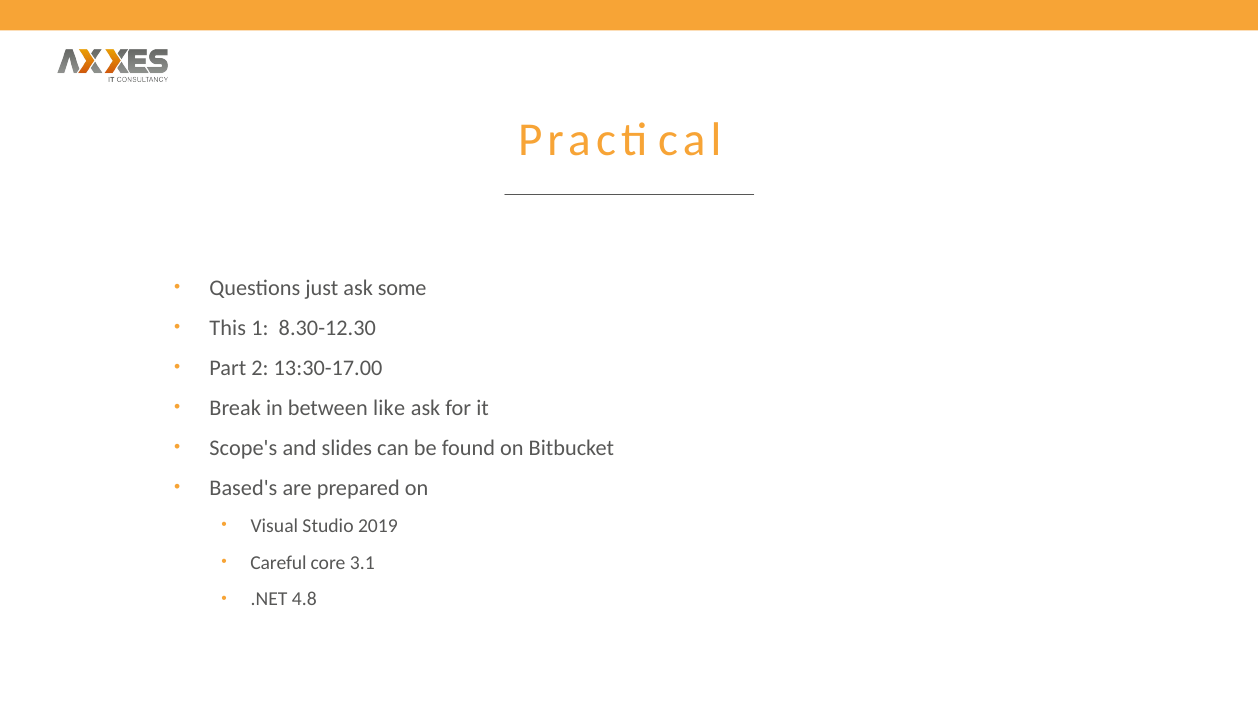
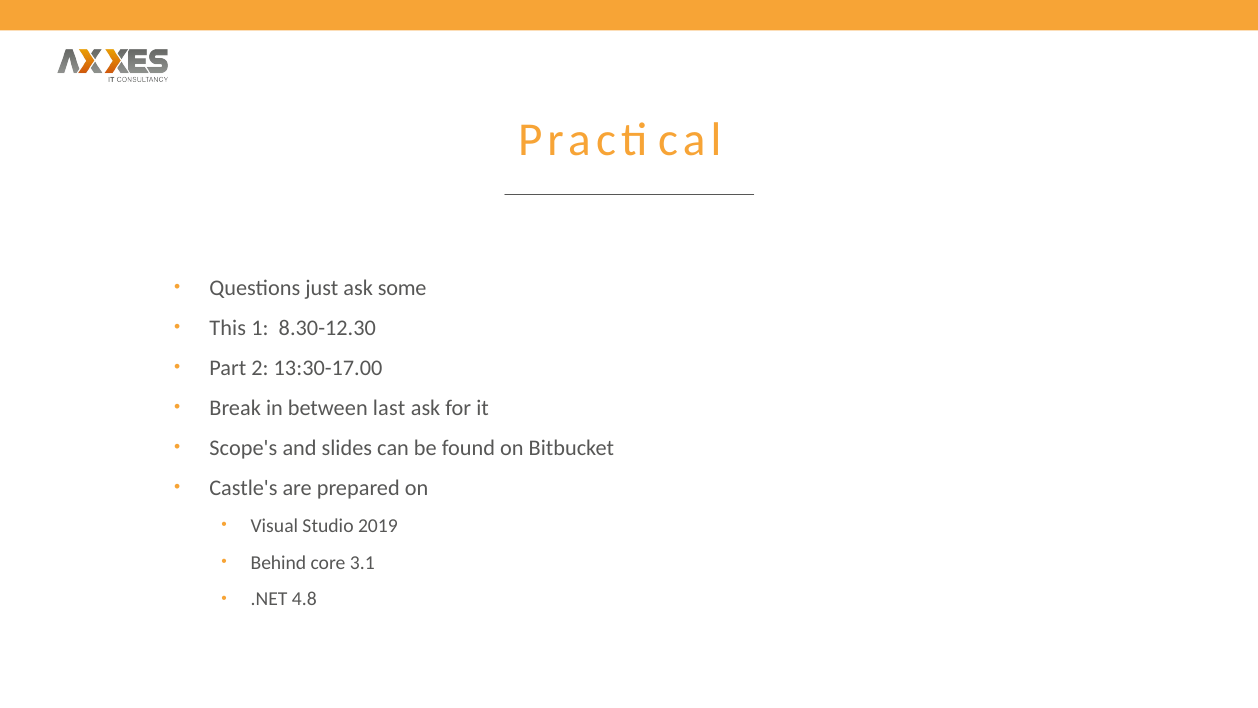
like: like -> last (389, 408)
Based's: Based's -> Castle's (243, 488)
Careful: Careful -> Behind (278, 562)
